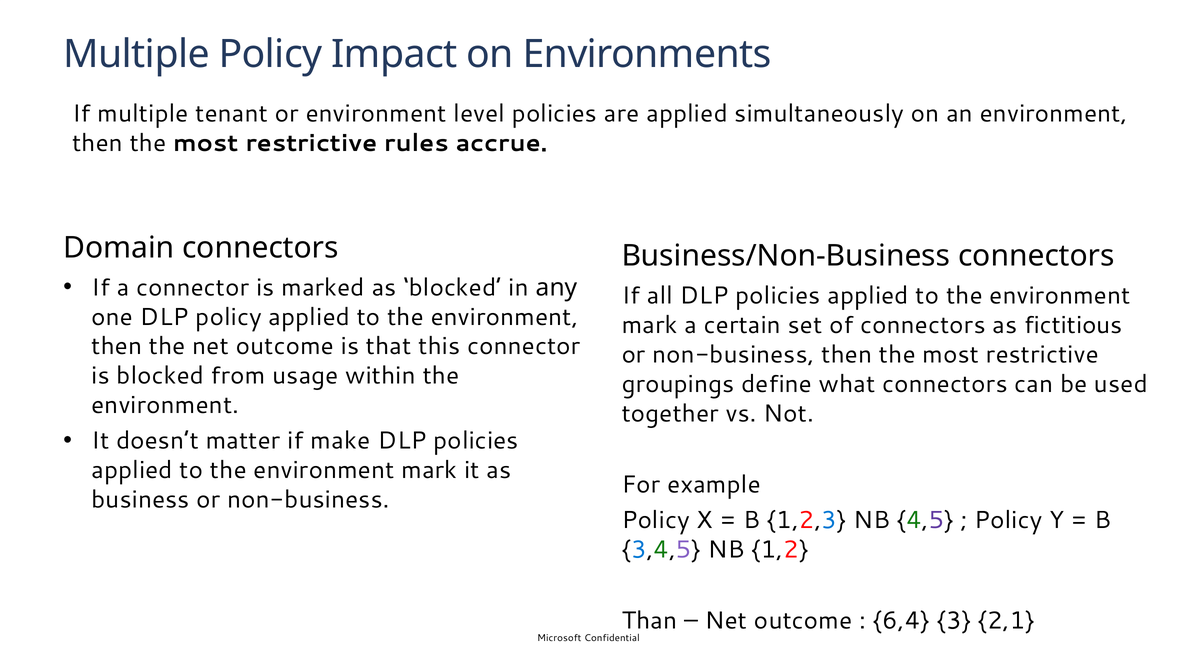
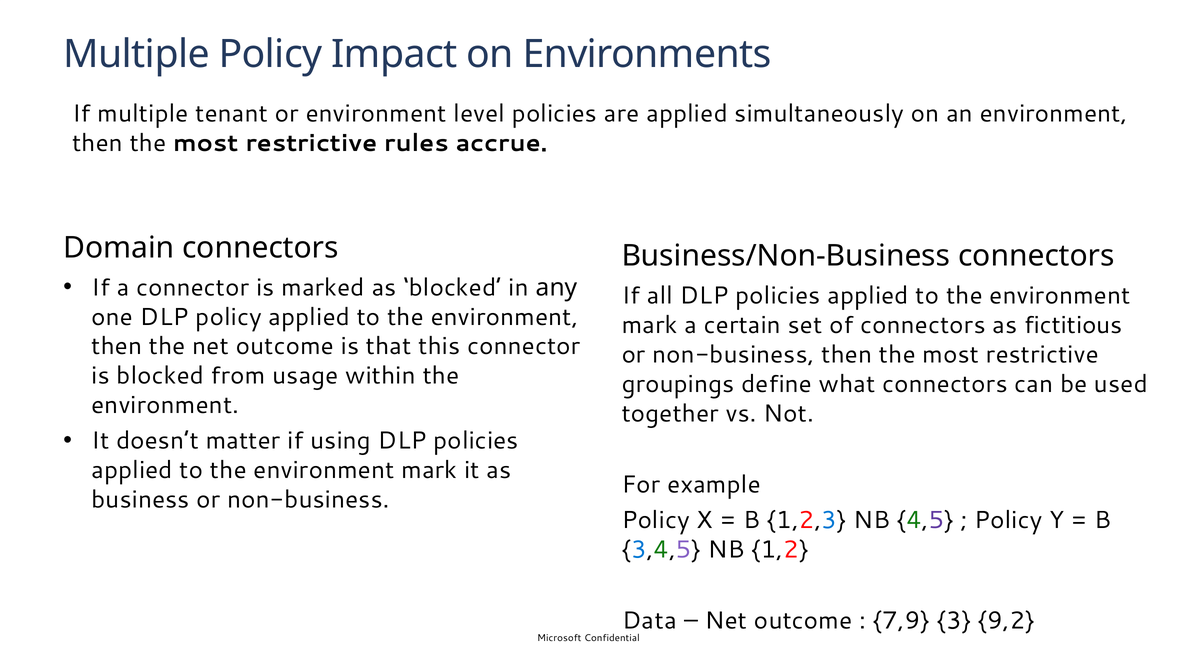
make: make -> using (341, 441)
Than: Than -> Data (649, 621)
6,4: 6,4 -> 7,9 (901, 621)
2,1: 2,1 -> 9,2 (1006, 621)
